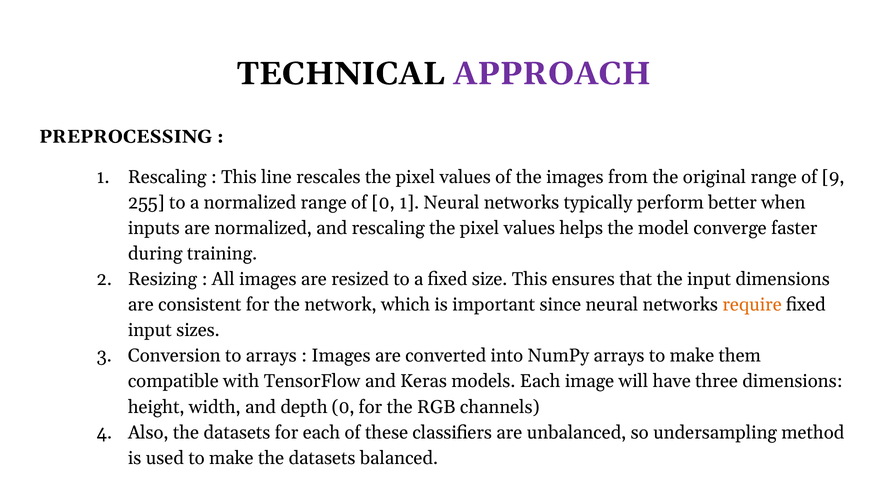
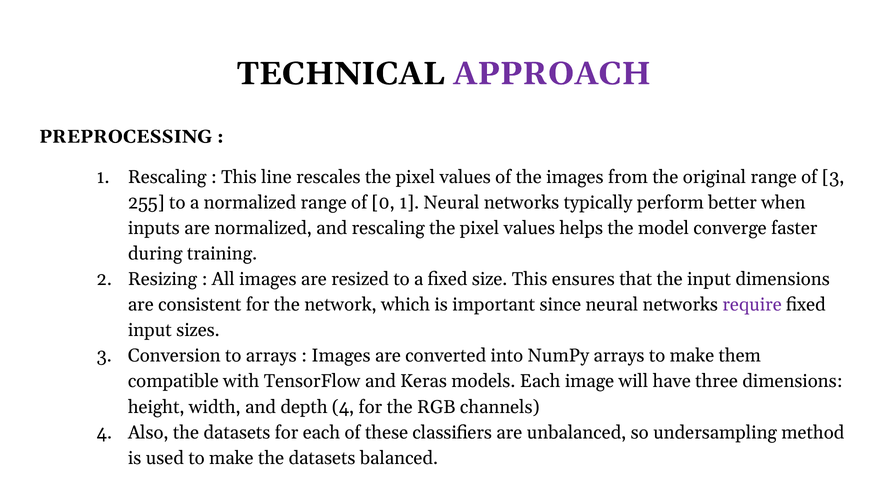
of 9: 9 -> 3 (833, 177)
require colour: orange -> purple (752, 304)
depth 0: 0 -> 4 (343, 407)
